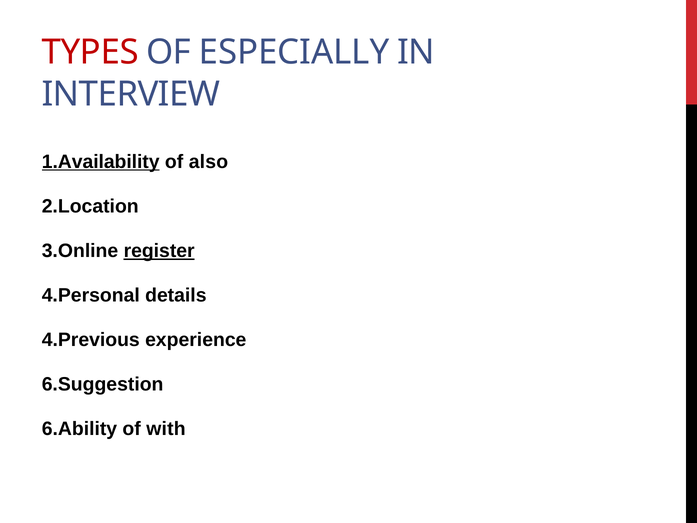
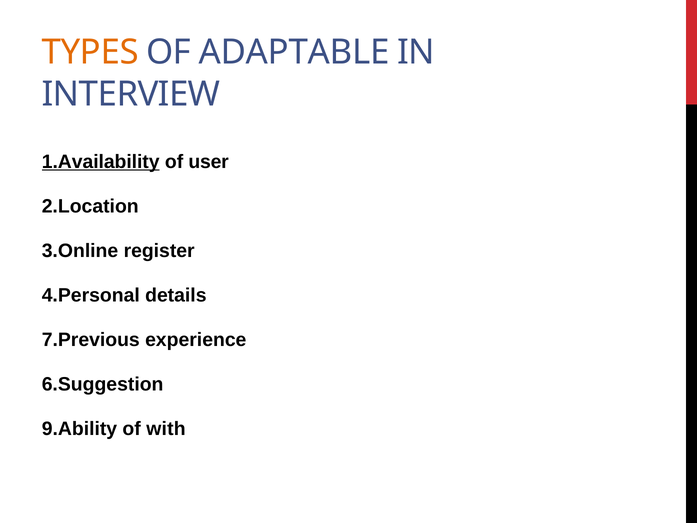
TYPES colour: red -> orange (90, 52)
ESPECIALLY: ESPECIALLY -> ADAPTABLE (294, 52)
also: also -> user (209, 162)
register underline: present -> none (159, 251)
4.Previous: 4.Previous -> 7.Previous (91, 340)
6.Ability: 6.Ability -> 9.Ability (79, 429)
